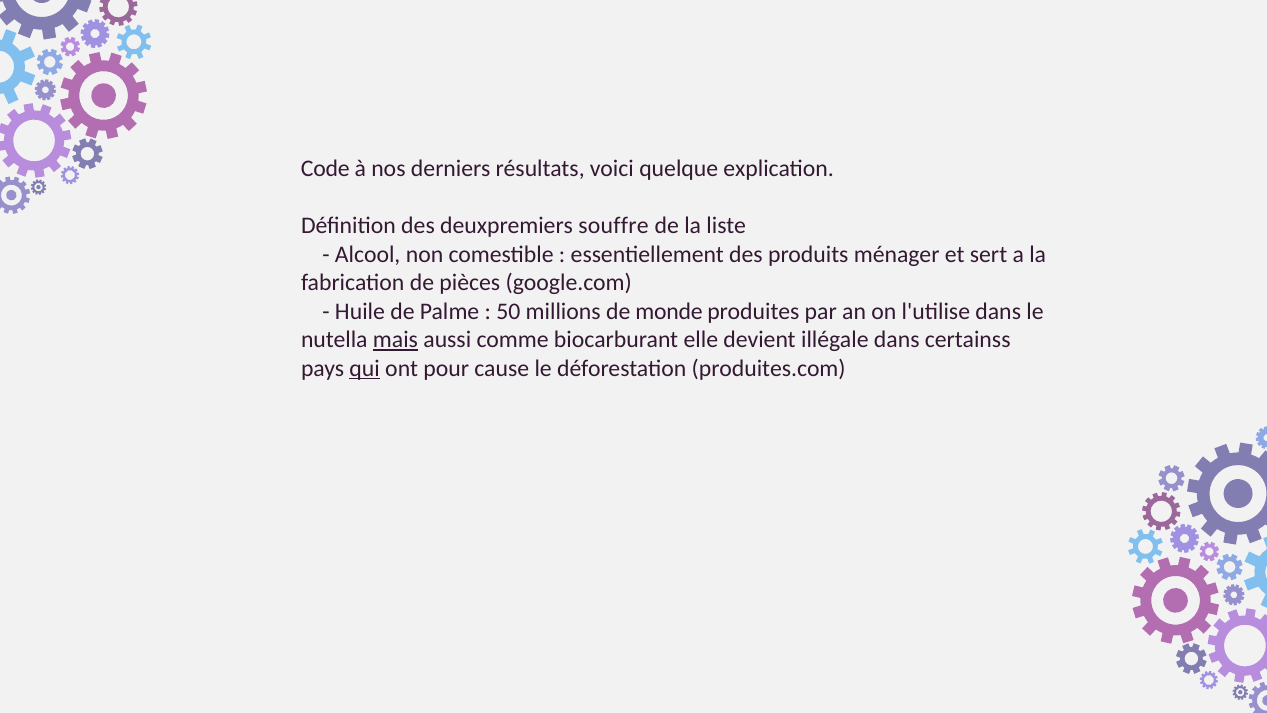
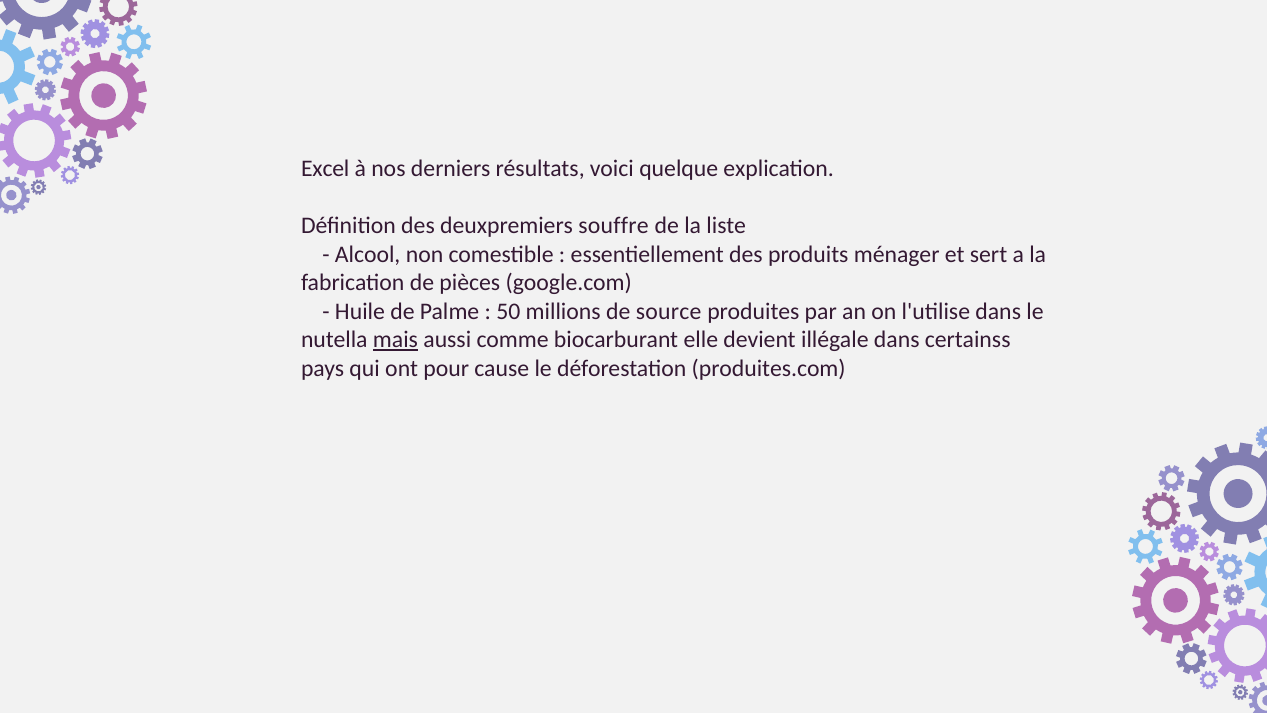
Code: Code -> Excel (325, 169)
monde: monde -> source (669, 311)
qui underline: present -> none (365, 368)
